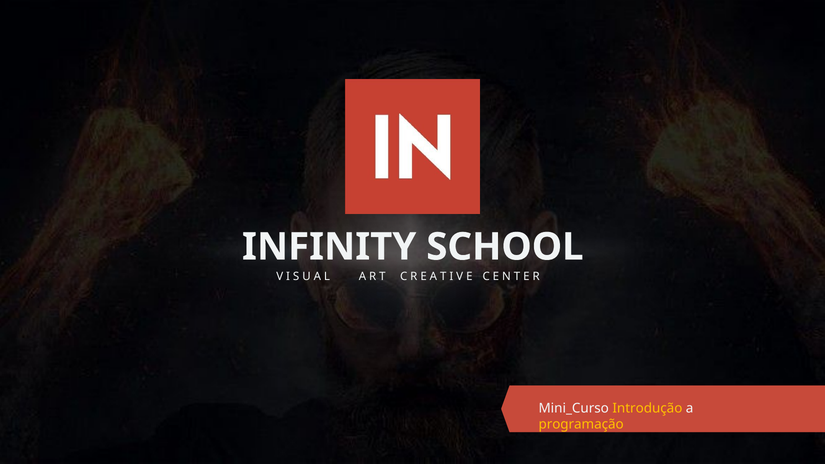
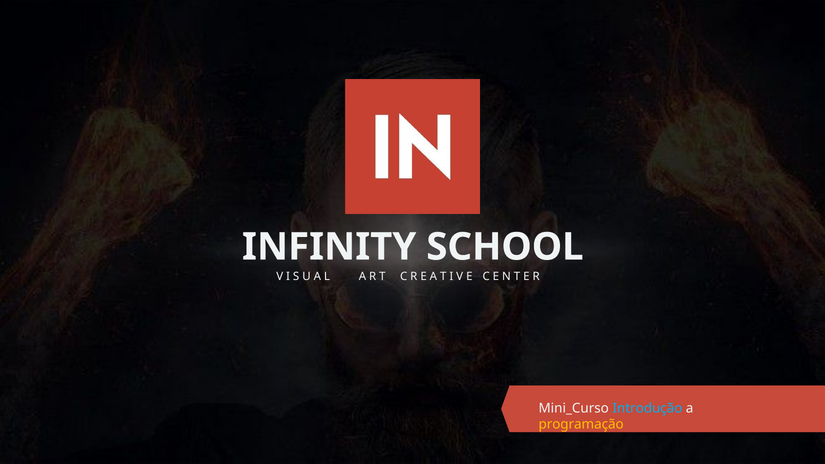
Introdução colour: yellow -> light blue (647, 408)
